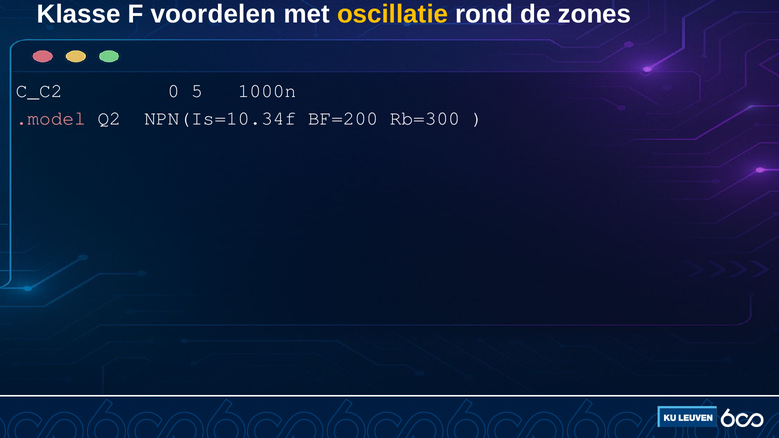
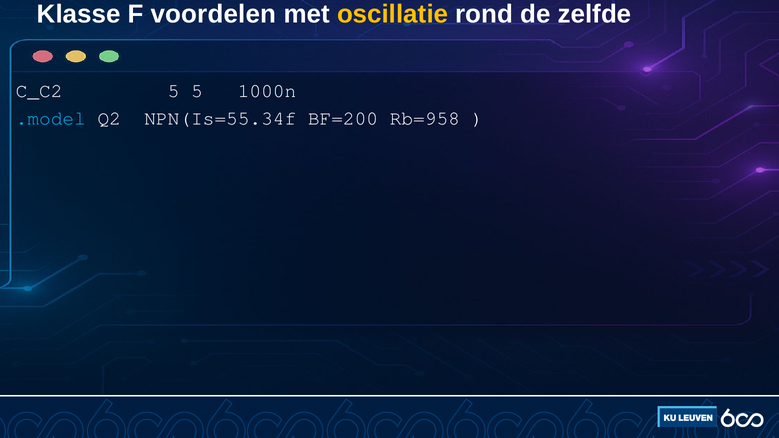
zones: zones -> zelfde (595, 14)
C_C2 0: 0 -> 5 (173, 91)
.model colour: pink -> light blue (51, 119)
NPN(Is=10.34f: NPN(Is=10.34f -> NPN(Is=55.34f (220, 119)
Rb=300: Rb=300 -> Rb=958 (425, 119)
